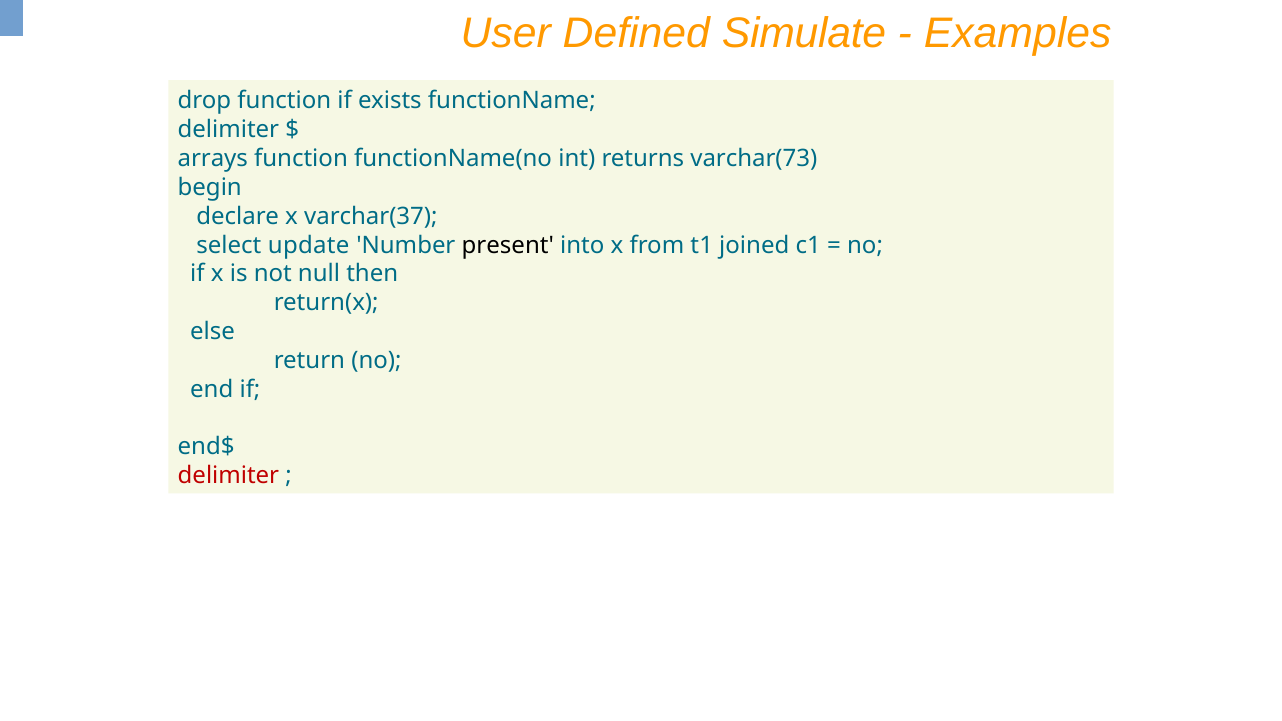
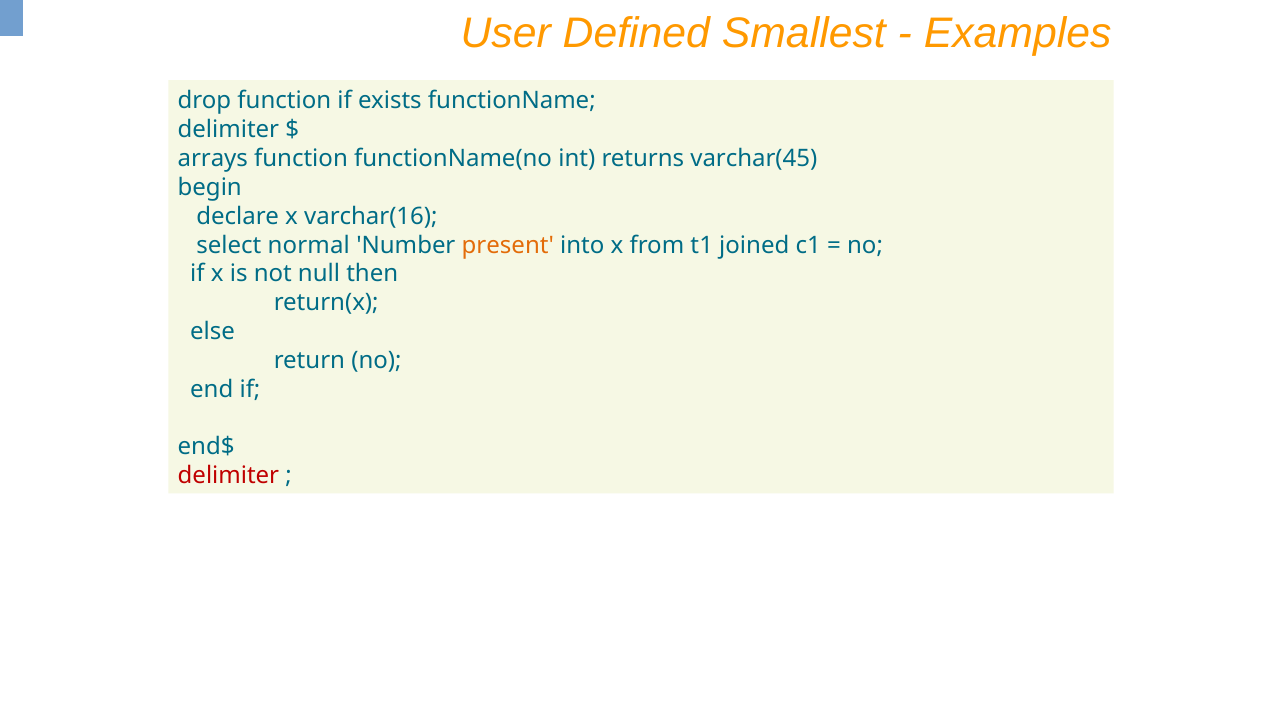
Simulate: Simulate -> Smallest (804, 33)
varchar(73: varchar(73 -> varchar(45 (754, 159)
varchar(37: varchar(37 -> varchar(16 (371, 216)
update: update -> normal (309, 245)
present colour: black -> orange (508, 245)
